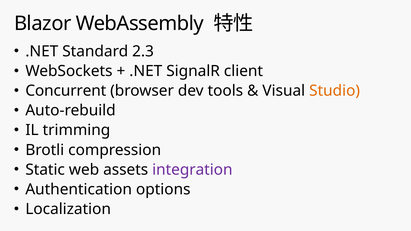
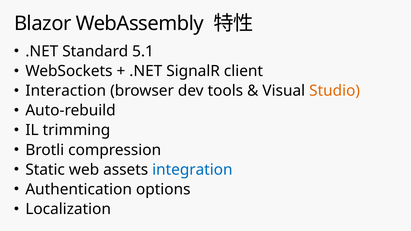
2.3: 2.3 -> 5.1 (143, 51)
Concurrent: Concurrent -> Interaction (66, 91)
integration colour: purple -> blue (192, 170)
